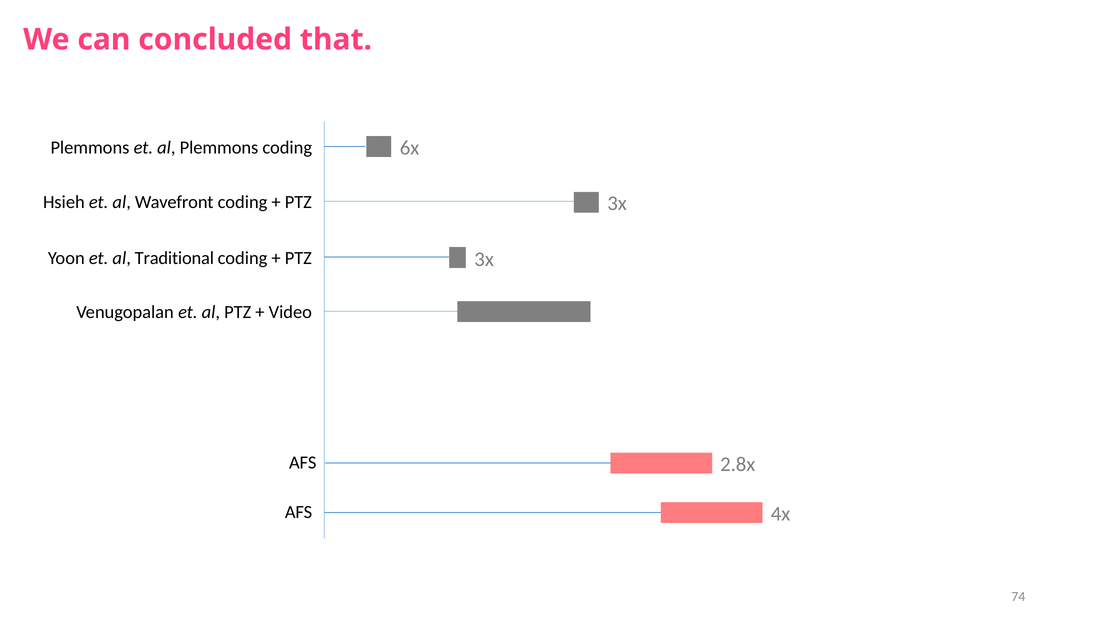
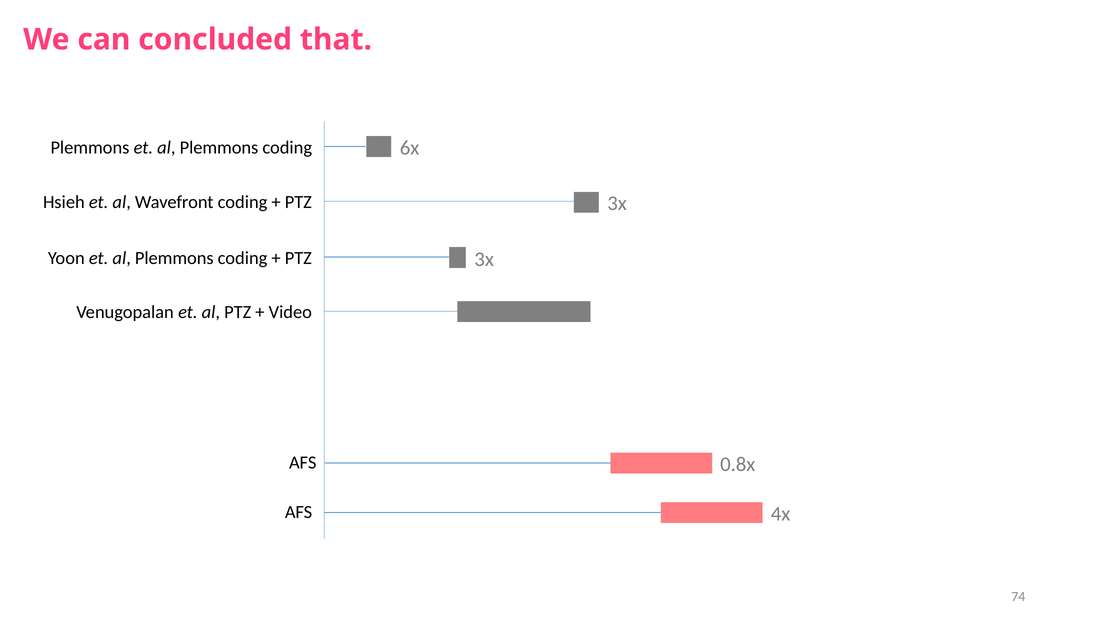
Yoon et al Traditional: Traditional -> Plemmons (174, 258)
2.8x: 2.8x -> 0.8x (738, 464)
